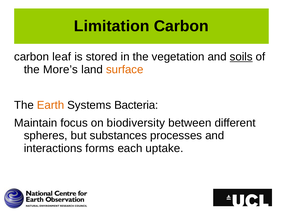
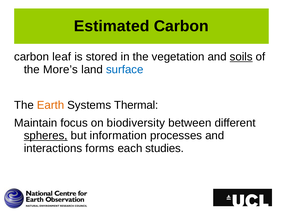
Limitation: Limitation -> Estimated (112, 26)
surface colour: orange -> blue (125, 70)
Bacteria: Bacteria -> Thermal (136, 105)
spheres underline: none -> present (46, 136)
substances: substances -> information (118, 136)
uptake: uptake -> studies (165, 149)
